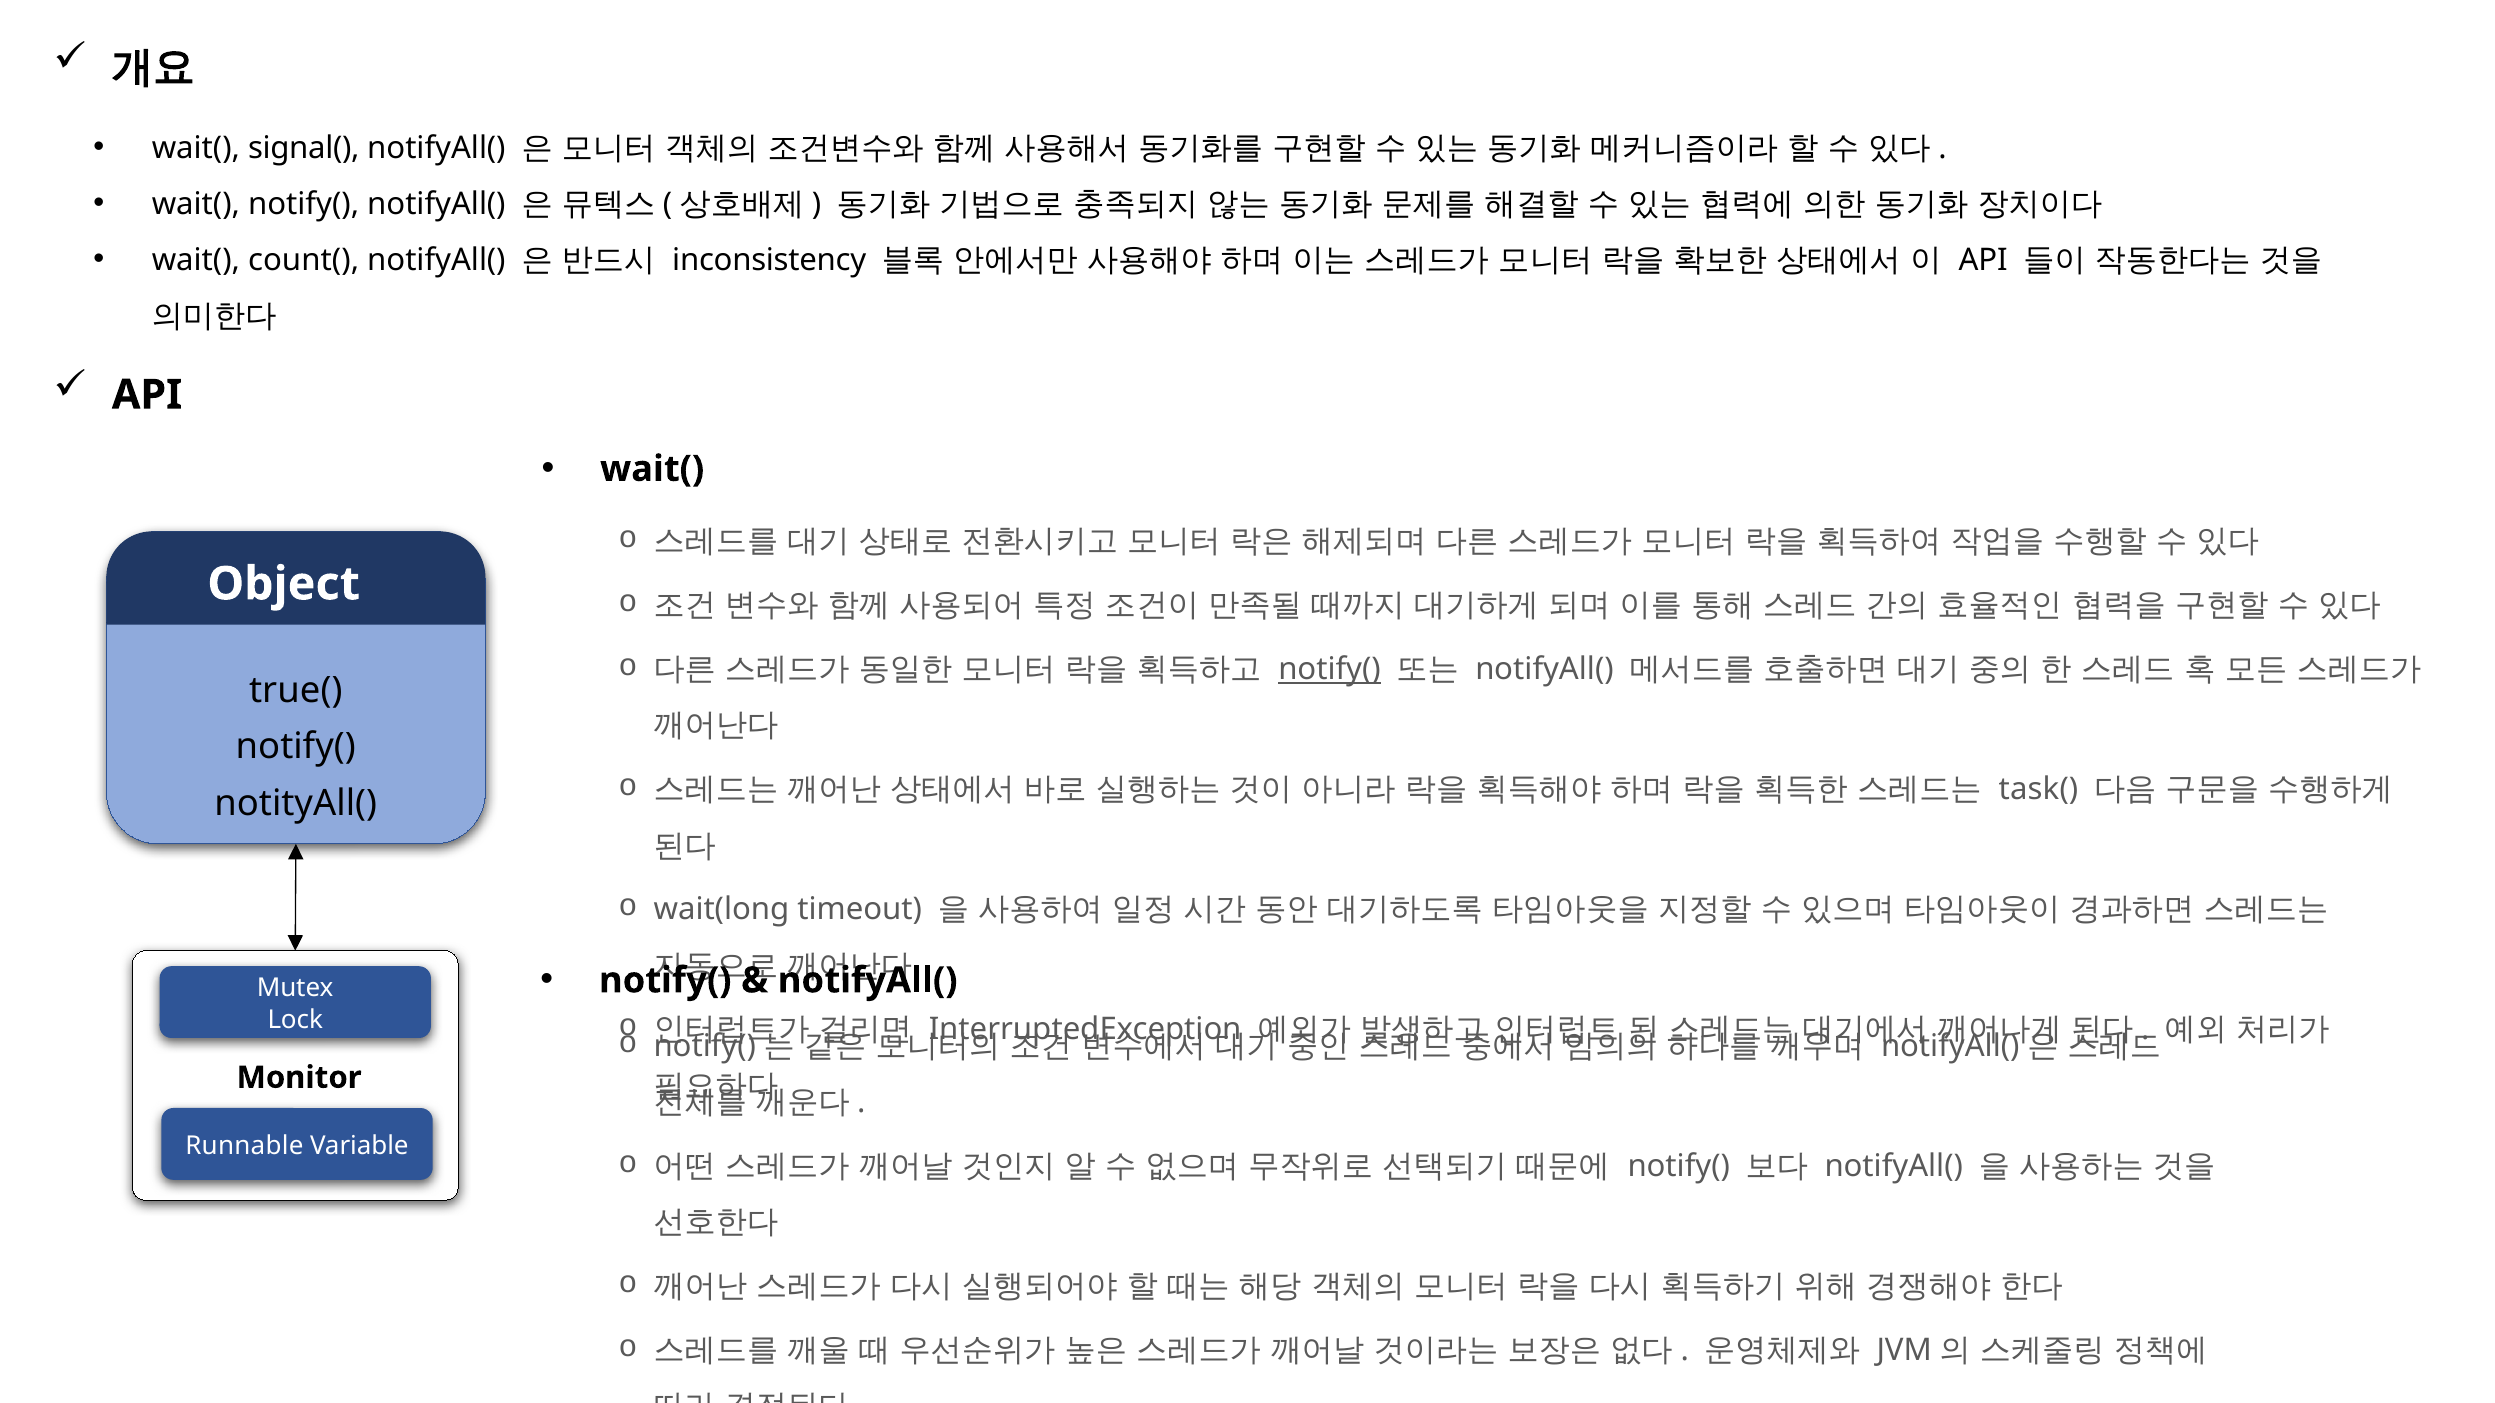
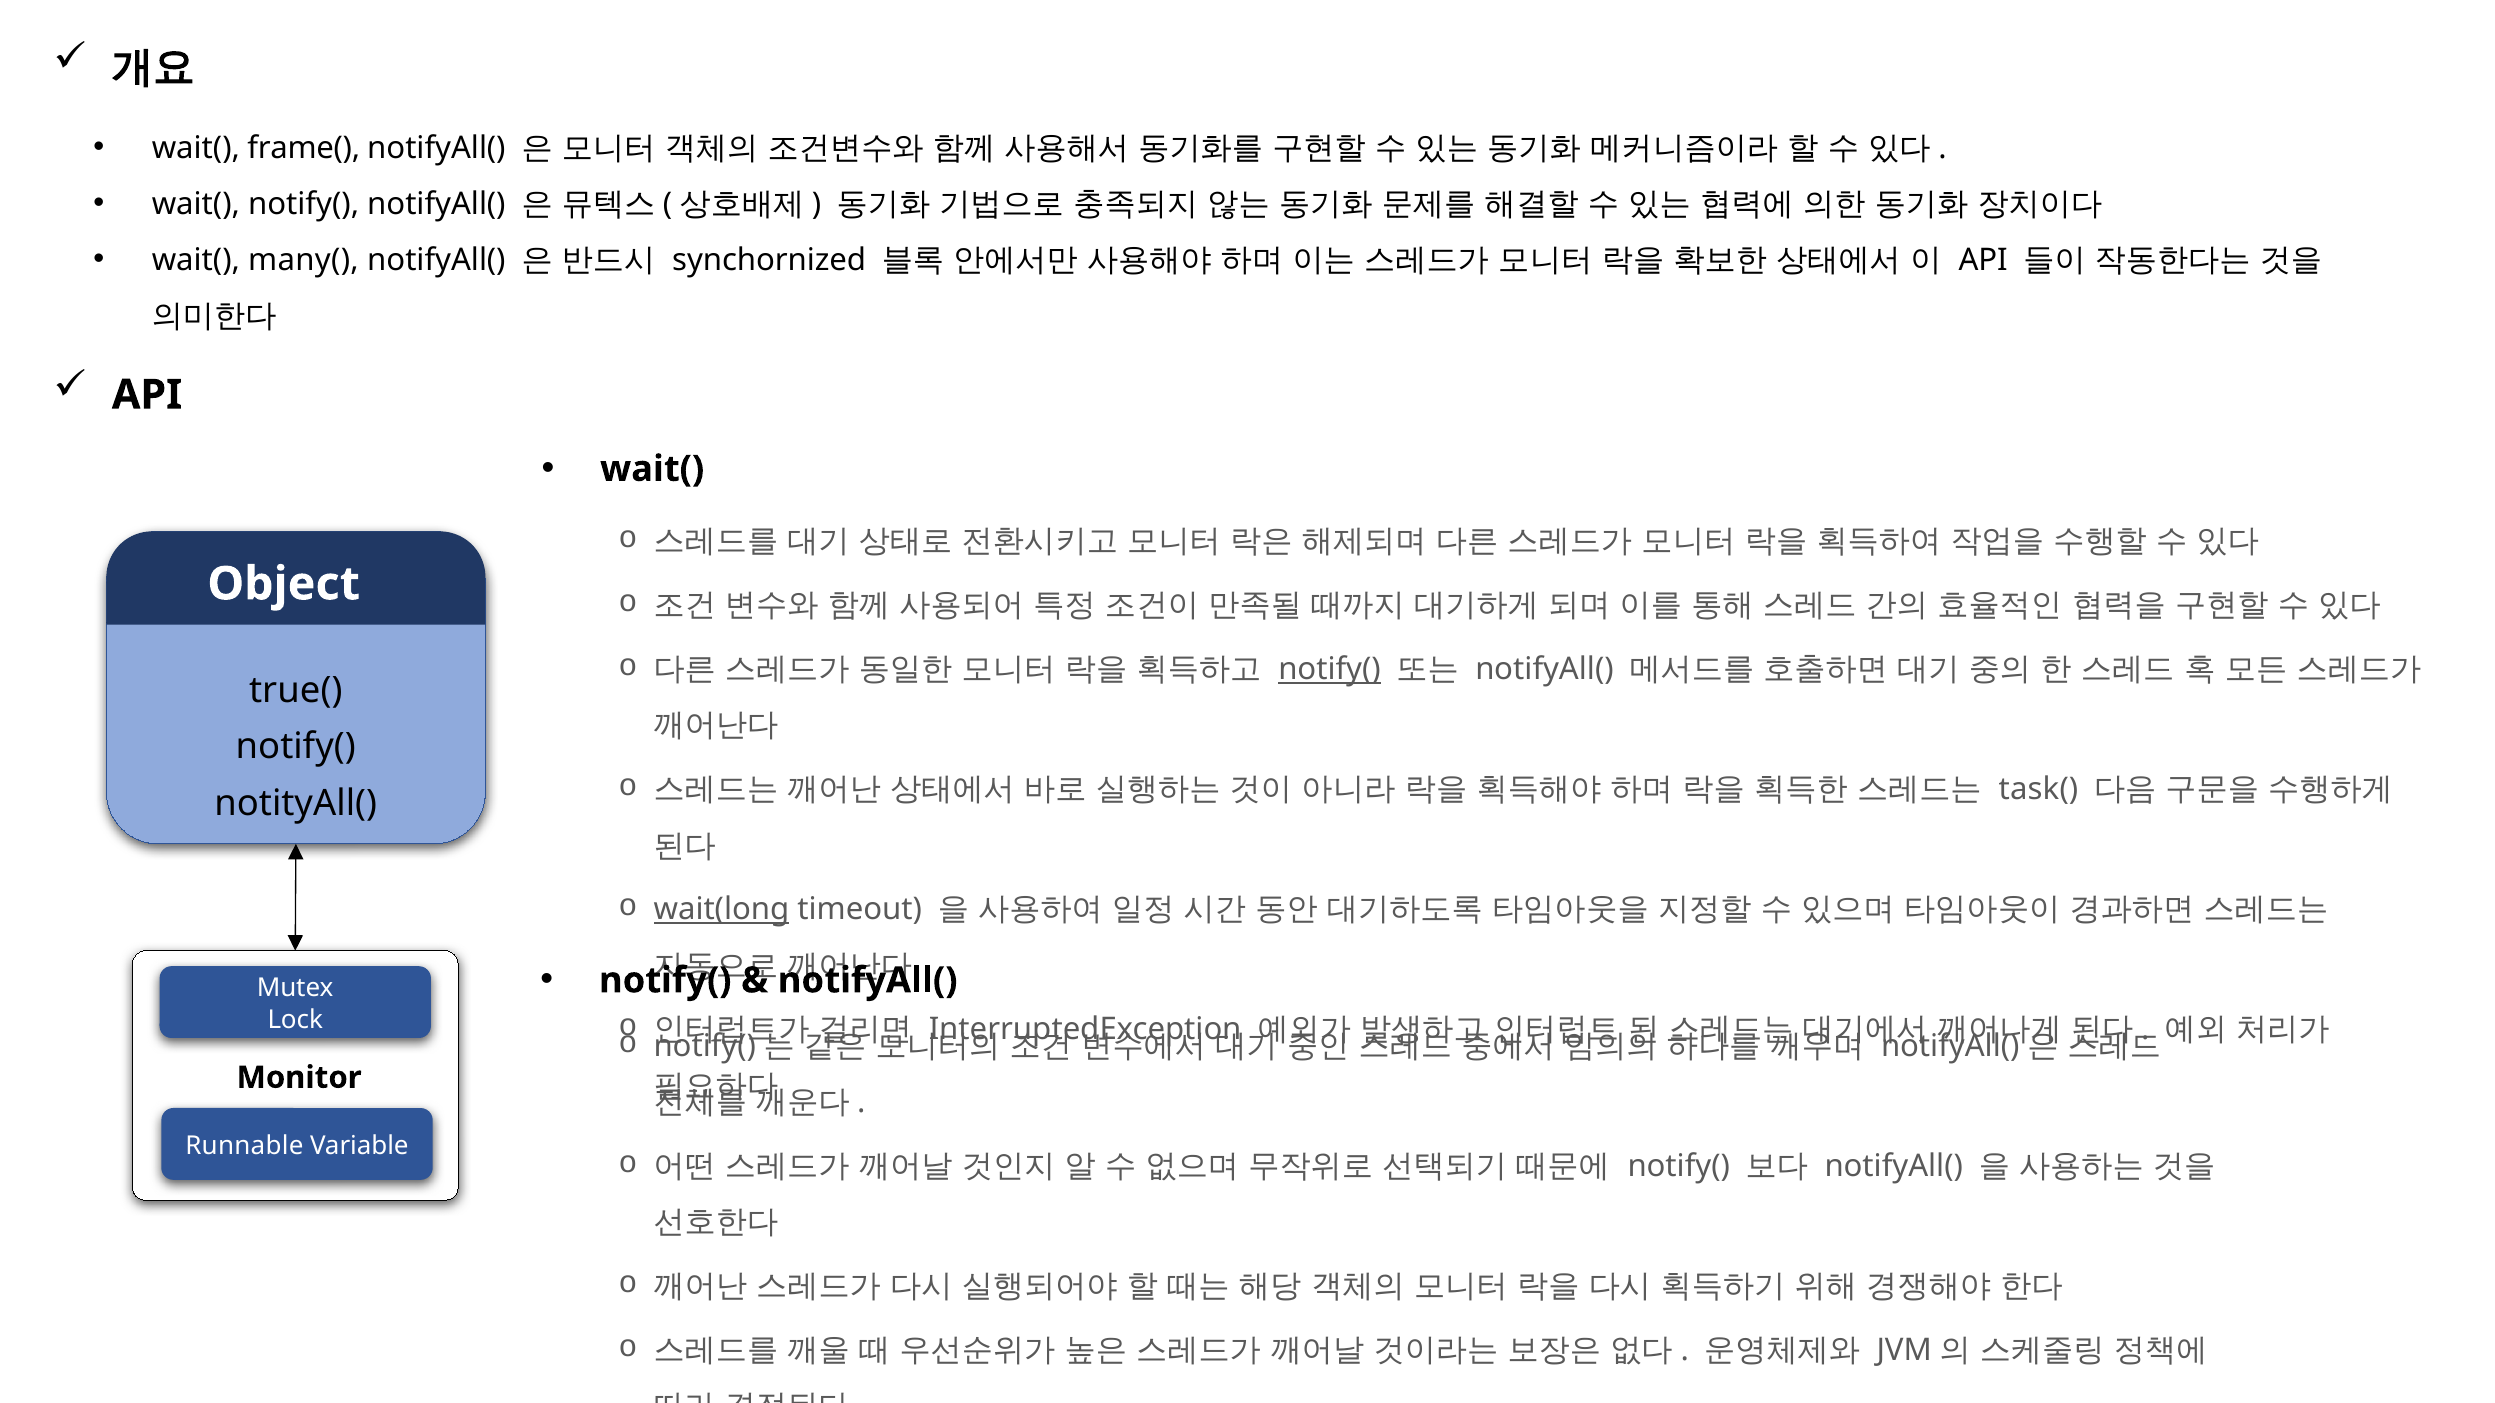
signal(: signal( -> frame( (304, 148)
count(: count( -> many( (303, 260)
inconsistency: inconsistency -> synchornized (769, 260)
wait(long underline: none -> present (721, 910)
